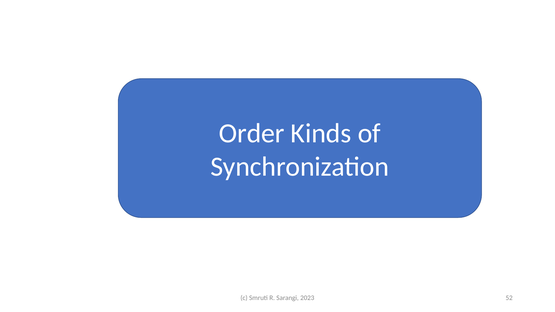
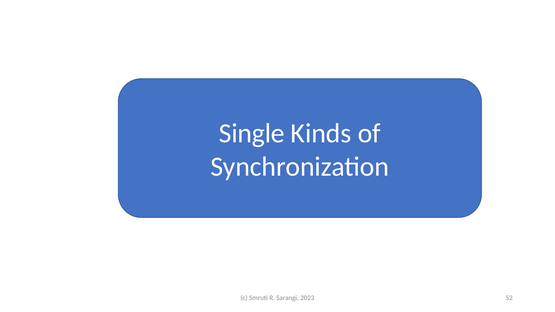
Order: Order -> Single (252, 133)
